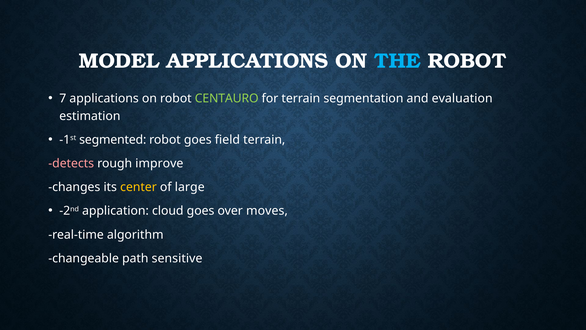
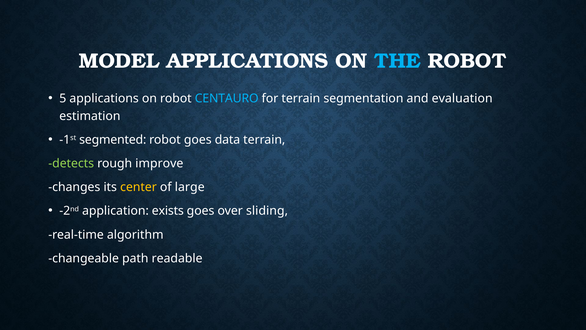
7: 7 -> 5 (63, 98)
CENTAURO colour: light green -> light blue (227, 98)
field: field -> data (227, 140)
detects colour: pink -> light green (71, 163)
cloud: cloud -> exists (168, 211)
moves: moves -> sliding (267, 211)
sensitive: sensitive -> readable (177, 258)
